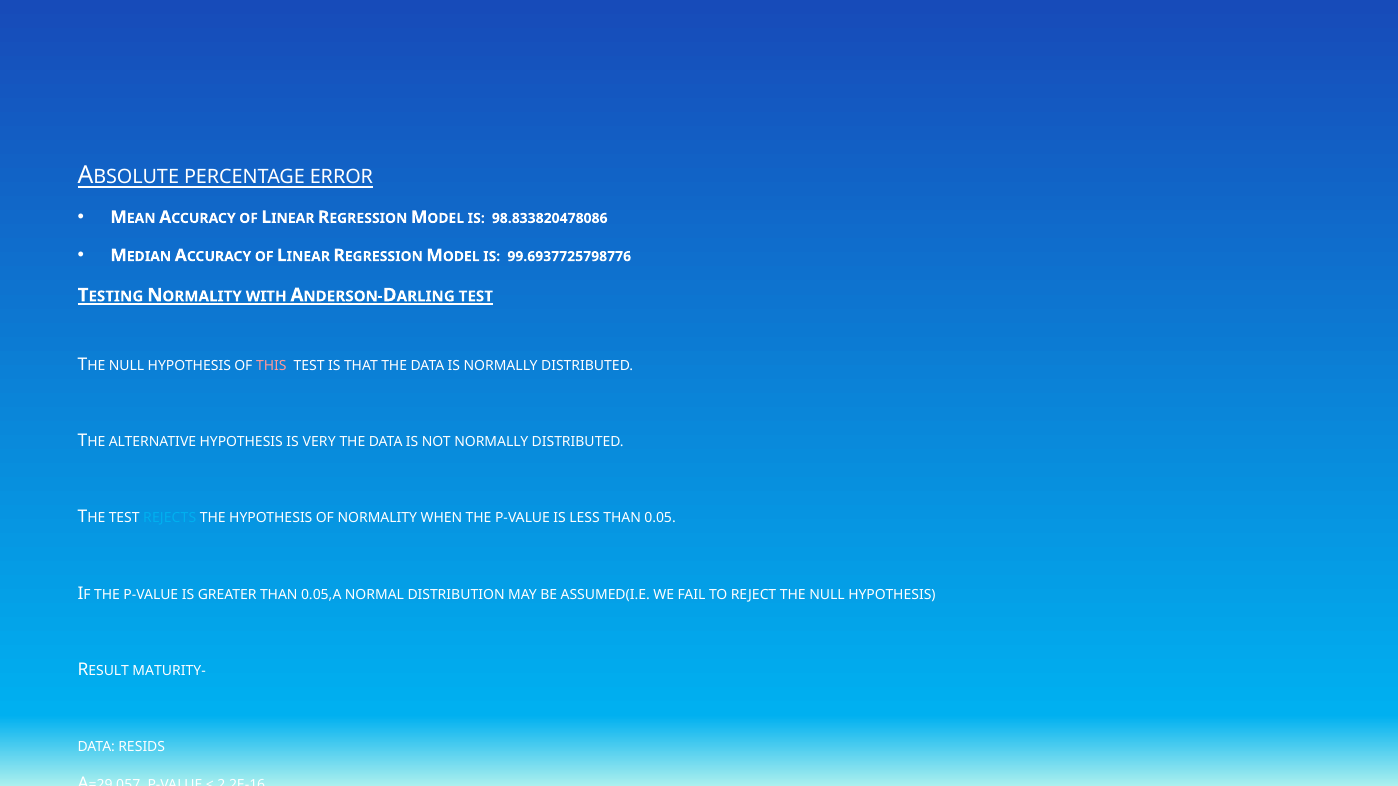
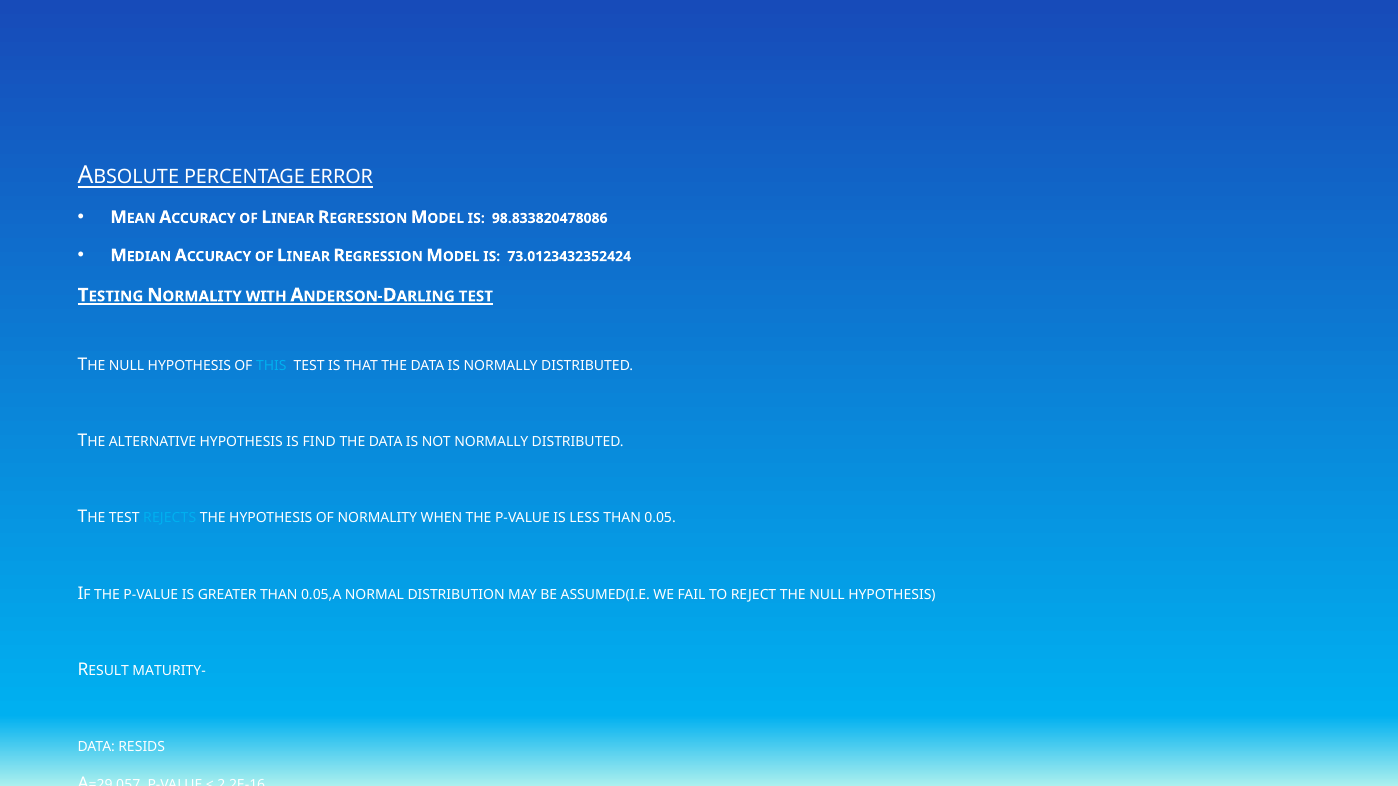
99.6937725798776: 99.6937725798776 -> 73.0123432352424 (569, 257)
THIS colour: pink -> light blue (271, 366)
VERY: VERY -> FIND (319, 442)
